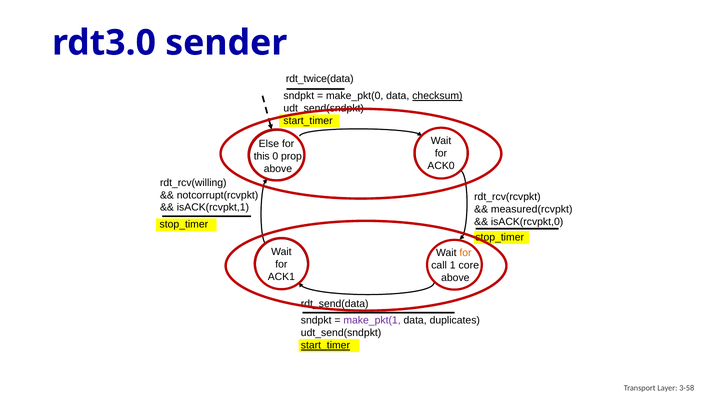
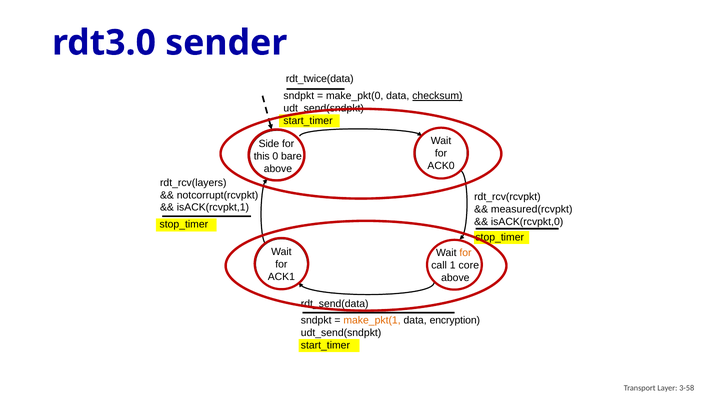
Else: Else -> Side (269, 144)
prop: prop -> bare (291, 156)
rdt_rcv(willing: rdt_rcv(willing -> rdt_rcv(layers (193, 183)
make_pkt(1 colour: purple -> orange (372, 321)
duplicates: duplicates -> encryption (455, 321)
start_timer underline: present -> none (325, 346)
